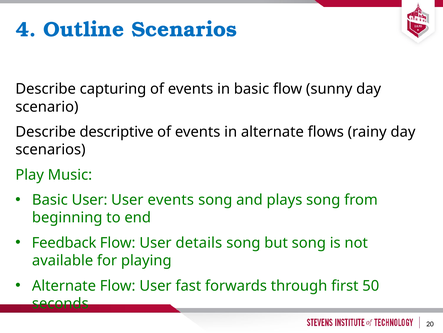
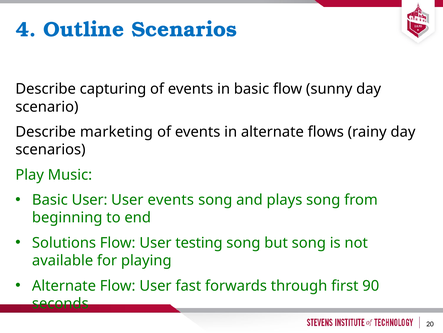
descriptive: descriptive -> marketing (116, 132)
Feedback: Feedback -> Solutions (64, 242)
details: details -> testing (199, 242)
50: 50 -> 90 (371, 285)
